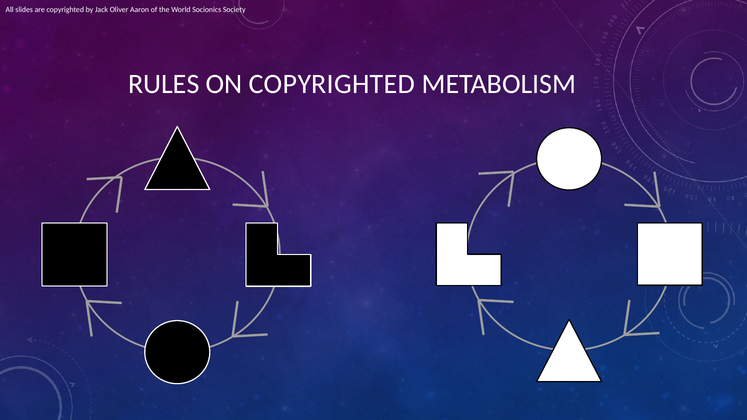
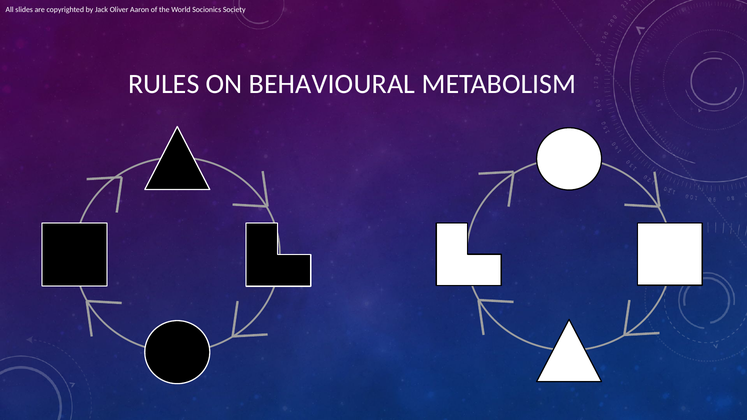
ON COPYRIGHTED: COPYRIGHTED -> BEHAVIOURAL (332, 84)
